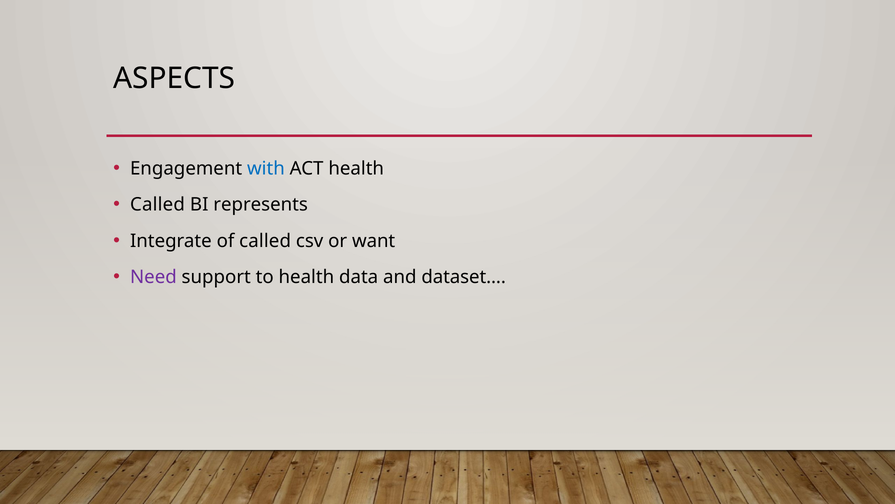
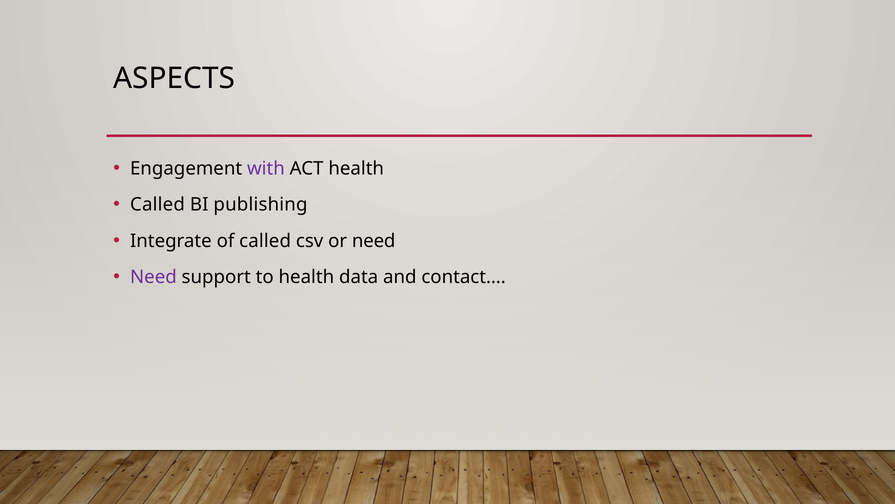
with colour: blue -> purple (266, 168)
represents: represents -> publishing (261, 204)
or want: want -> need (374, 241)
dataset…: dataset… -> contact… (464, 277)
